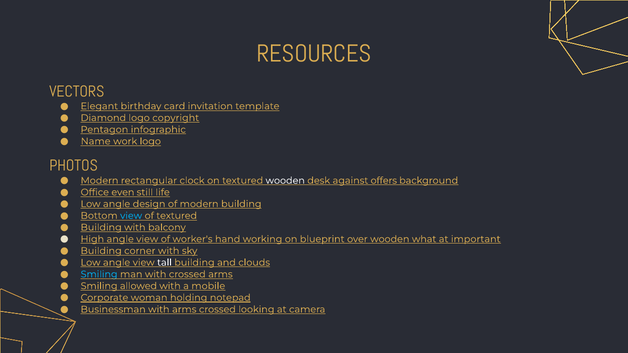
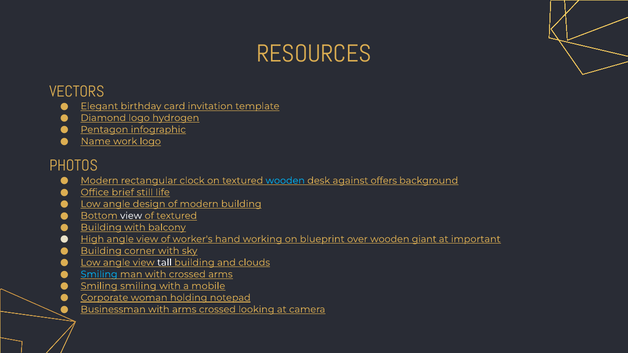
copyright: copyright -> hydrogen (176, 118)
wooden colour: white -> light blue (285, 181)
even: even -> brief (123, 192)
view colour: light blue -> white (131, 216)
what: what -> giant (424, 239)
Smiling allowed: allowed -> smiling (138, 286)
